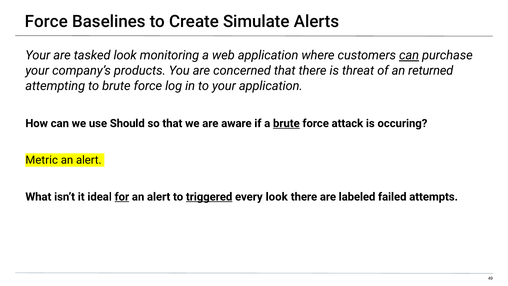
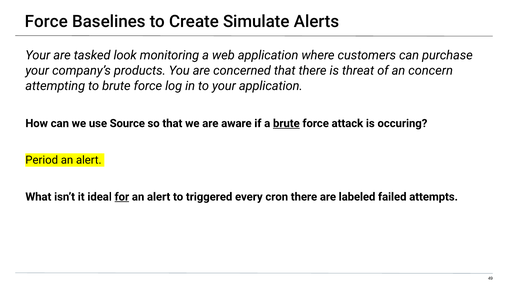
can underline: present -> none (409, 55)
returned: returned -> concern (431, 71)
Should: Should -> Source (127, 123)
Metric: Metric -> Period (42, 160)
triggered underline: present -> none (209, 197)
every look: look -> cron (277, 197)
